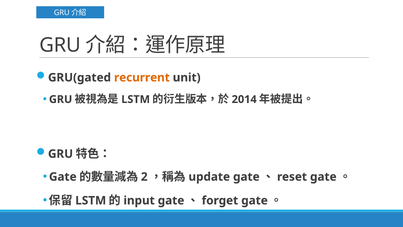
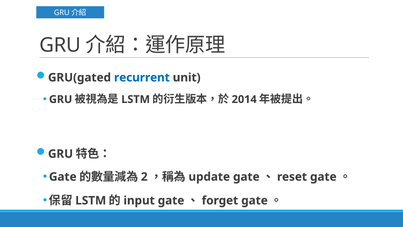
recurrent colour: orange -> blue (142, 77)
